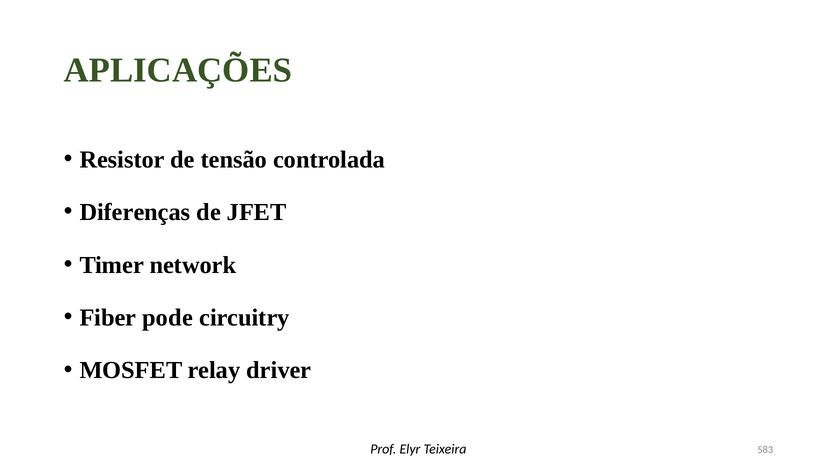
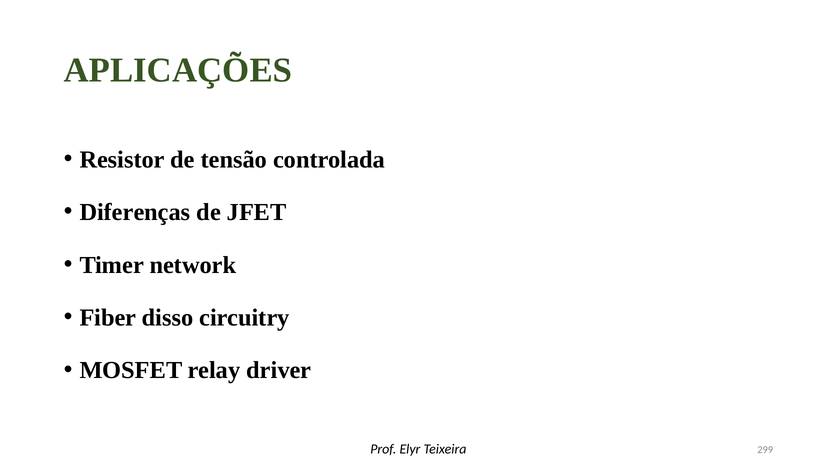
pode: pode -> disso (168, 318)
583: 583 -> 299 (765, 450)
